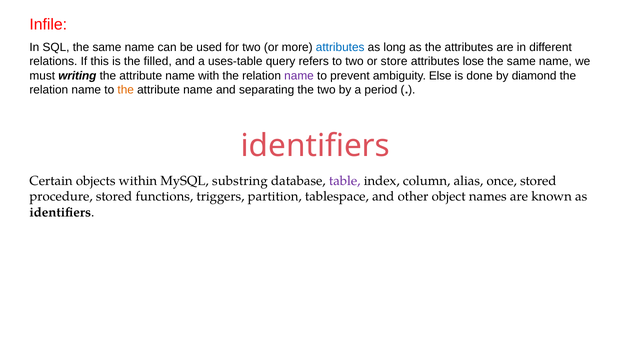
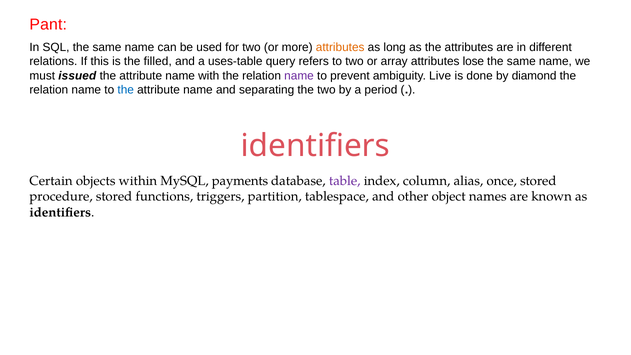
Infile: Infile -> Pant (48, 25)
attributes colour: blue -> orange (340, 47)
store: store -> array (394, 62)
writing: writing -> issued (77, 76)
Else: Else -> Live (440, 76)
the colour: orange -> blue (126, 90)
substring: substring -> payments (240, 181)
